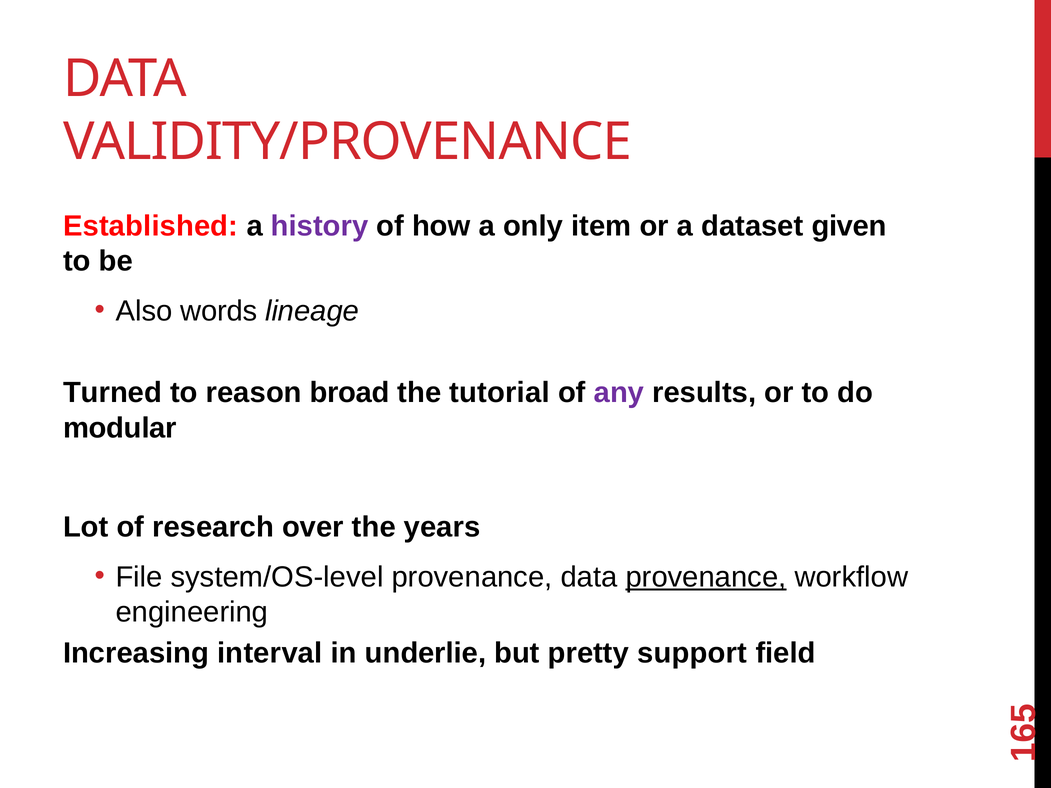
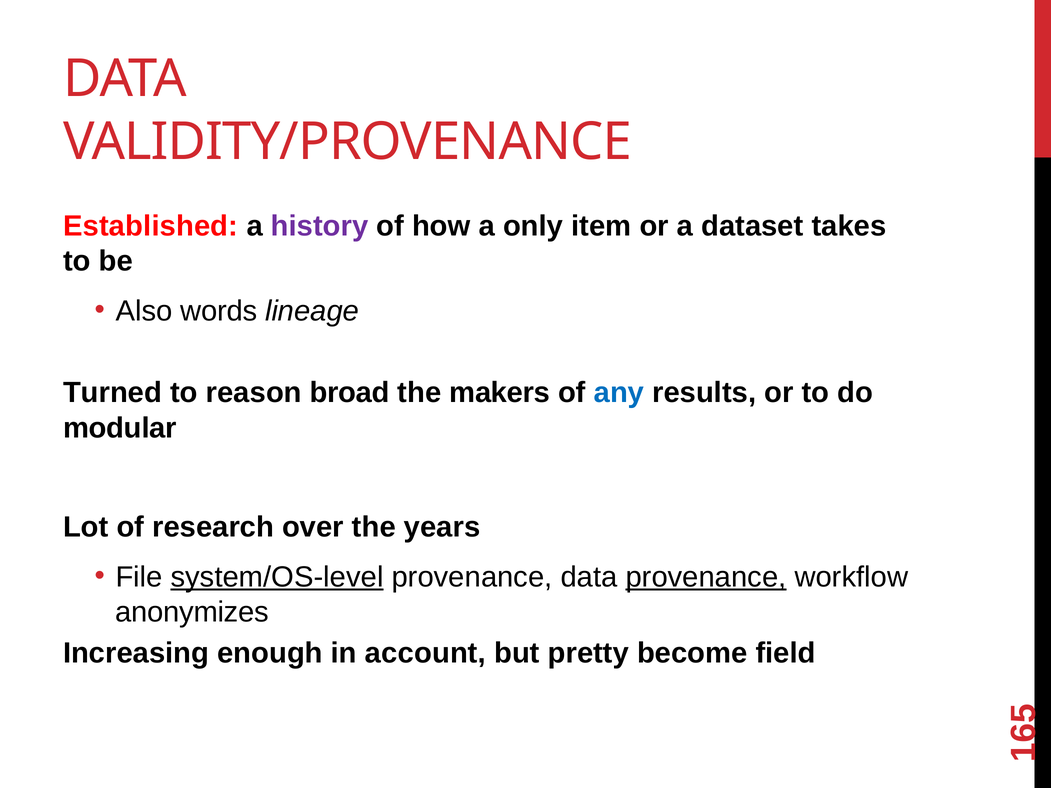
given: given -> takes (849, 226)
tutorial: tutorial -> makers (500, 393)
any colour: purple -> blue (619, 393)
system/OS-level underline: none -> present (277, 577)
engineering: engineering -> anonymizes (192, 612)
interval: interval -> enough (270, 653)
underlie: underlie -> account (425, 653)
support: support -> become (692, 653)
